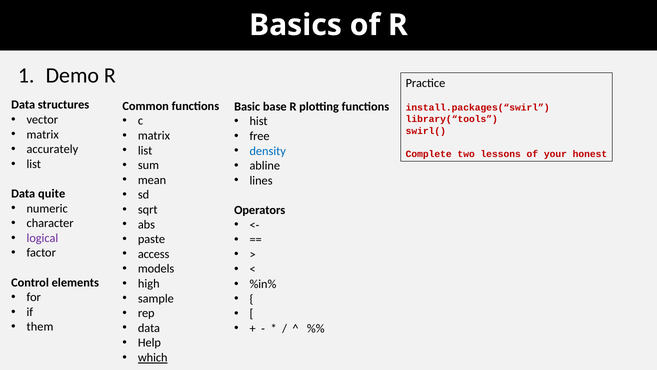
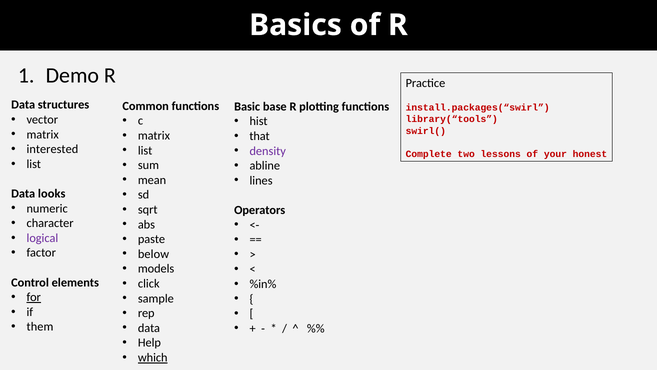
free: free -> that (260, 136)
accurately: accurately -> interested (52, 149)
density colour: blue -> purple (268, 151)
quite: quite -> looks (52, 193)
access: access -> below (153, 254)
high: high -> click (149, 283)
for underline: none -> present (34, 297)
